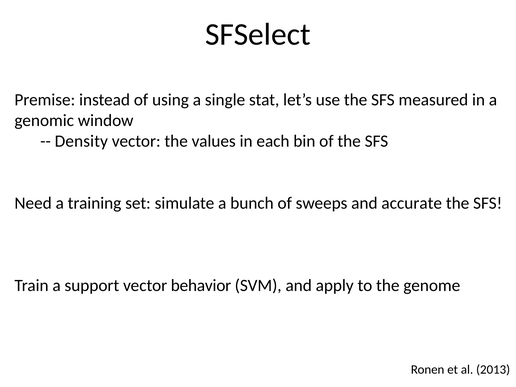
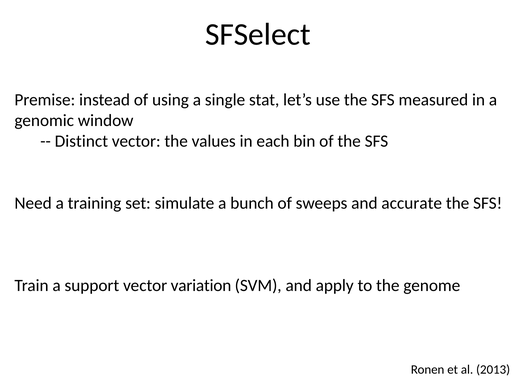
Density: Density -> Distinct (81, 141)
behavior: behavior -> variation (201, 286)
